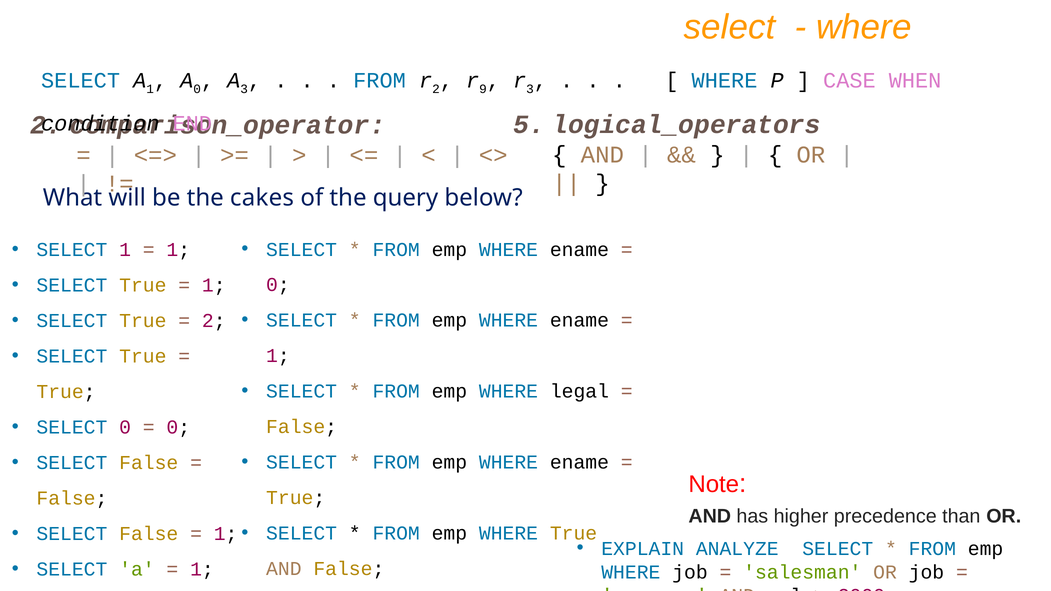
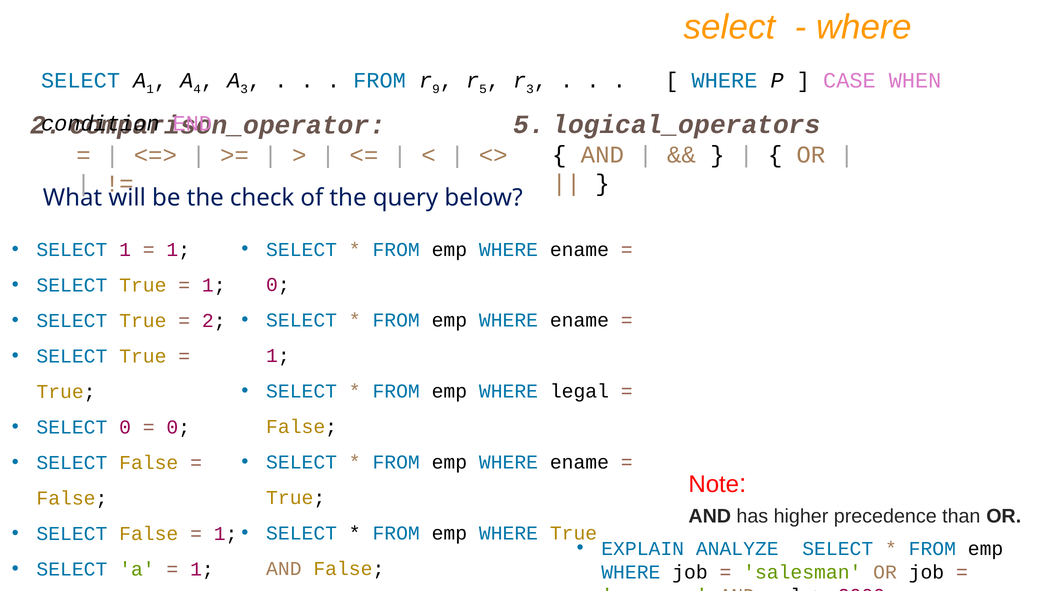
A 0: 0 -> 4 (197, 89)
2: 2 -> 9 (436, 89)
9: 9 -> 5 (483, 89)
cakes: cakes -> check (262, 198)
